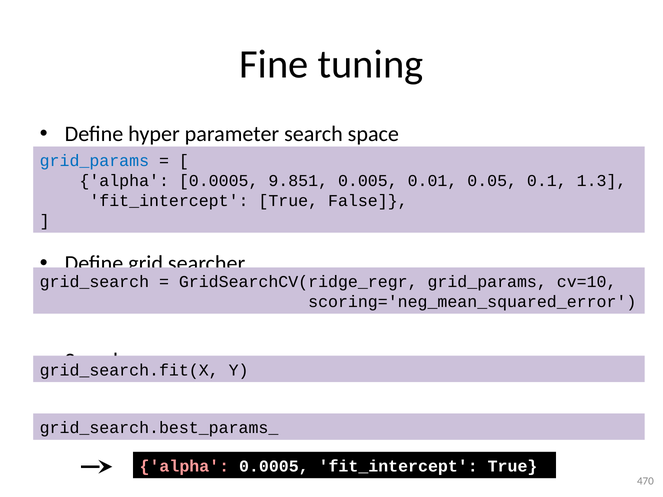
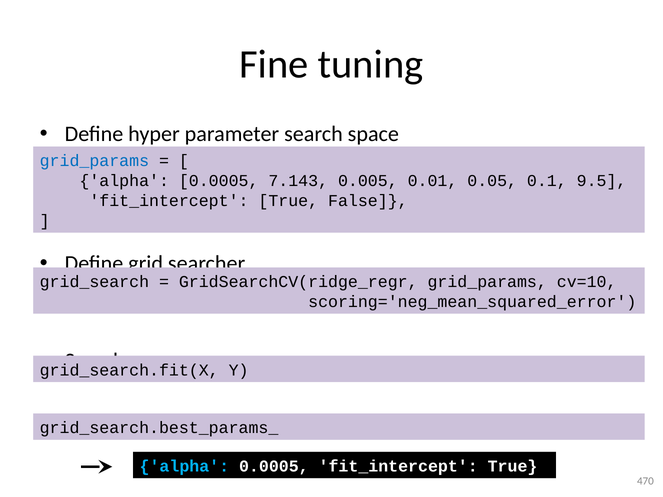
9.851: 9.851 -> 7.143 (298, 181)
1.3: 1.3 -> 9.5 (602, 181)
alpha colour: pink -> light blue (184, 466)
